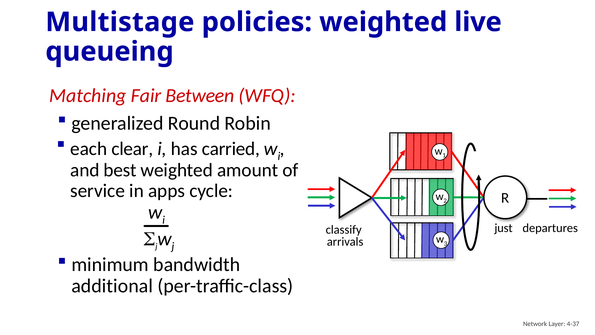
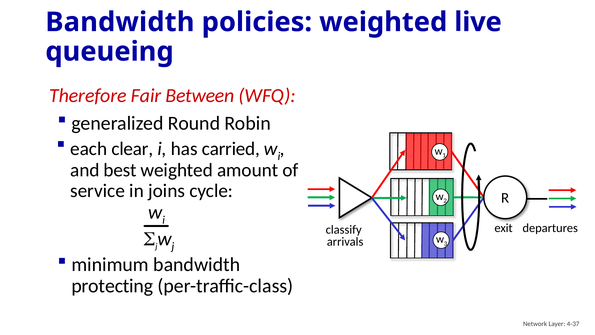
Multistage: Multistage -> Bandwidth (120, 22)
Matching: Matching -> Therefore (88, 95)
apps: apps -> joins (167, 191)
just: just -> exit (504, 228)
additional: additional -> protecting (112, 286)
